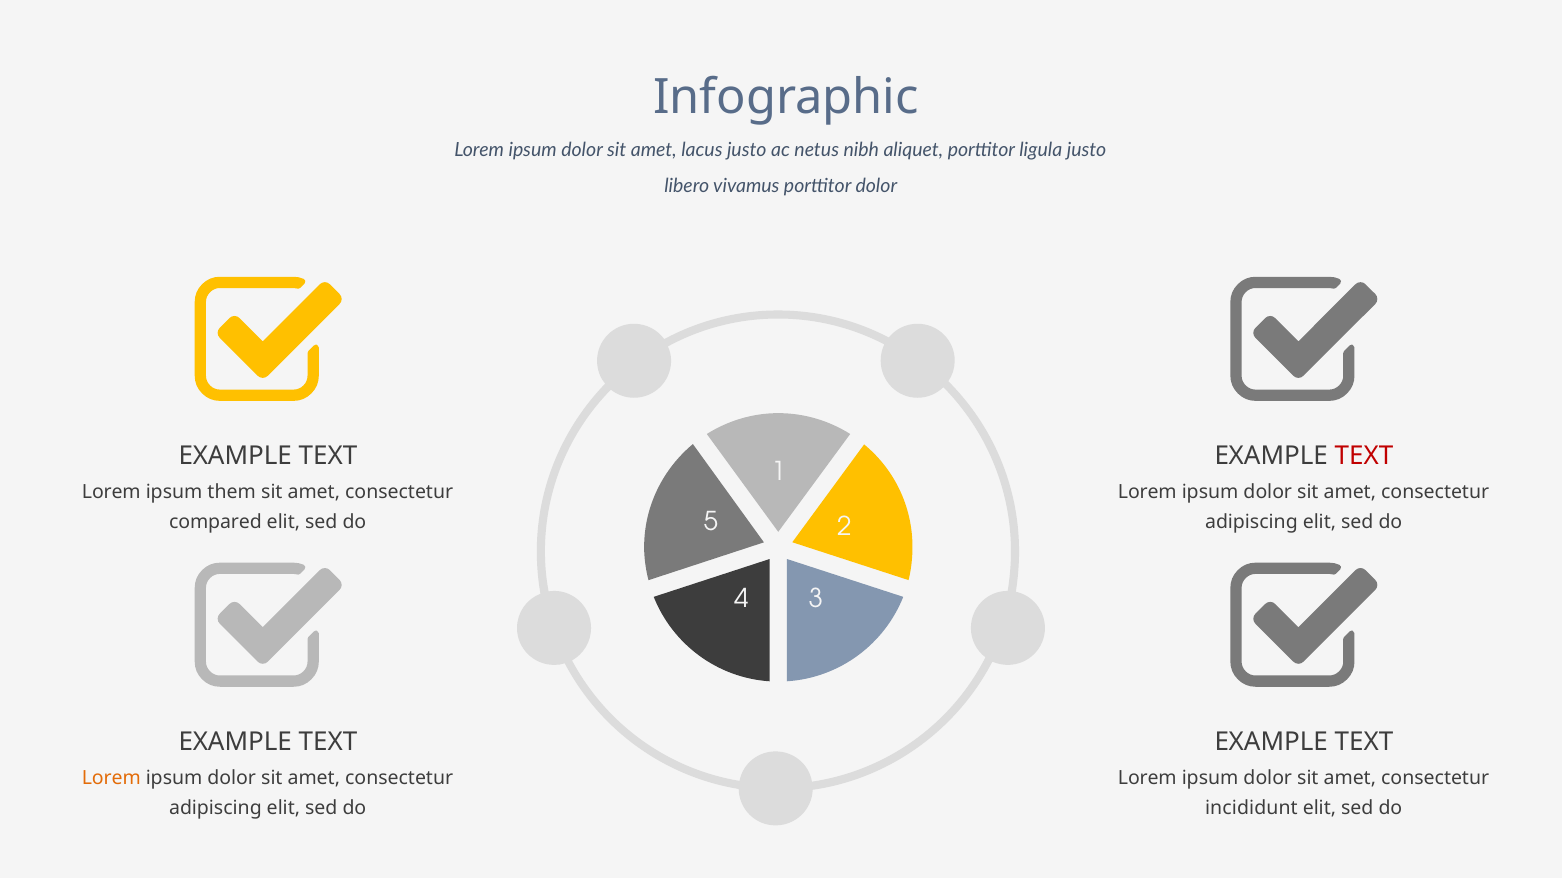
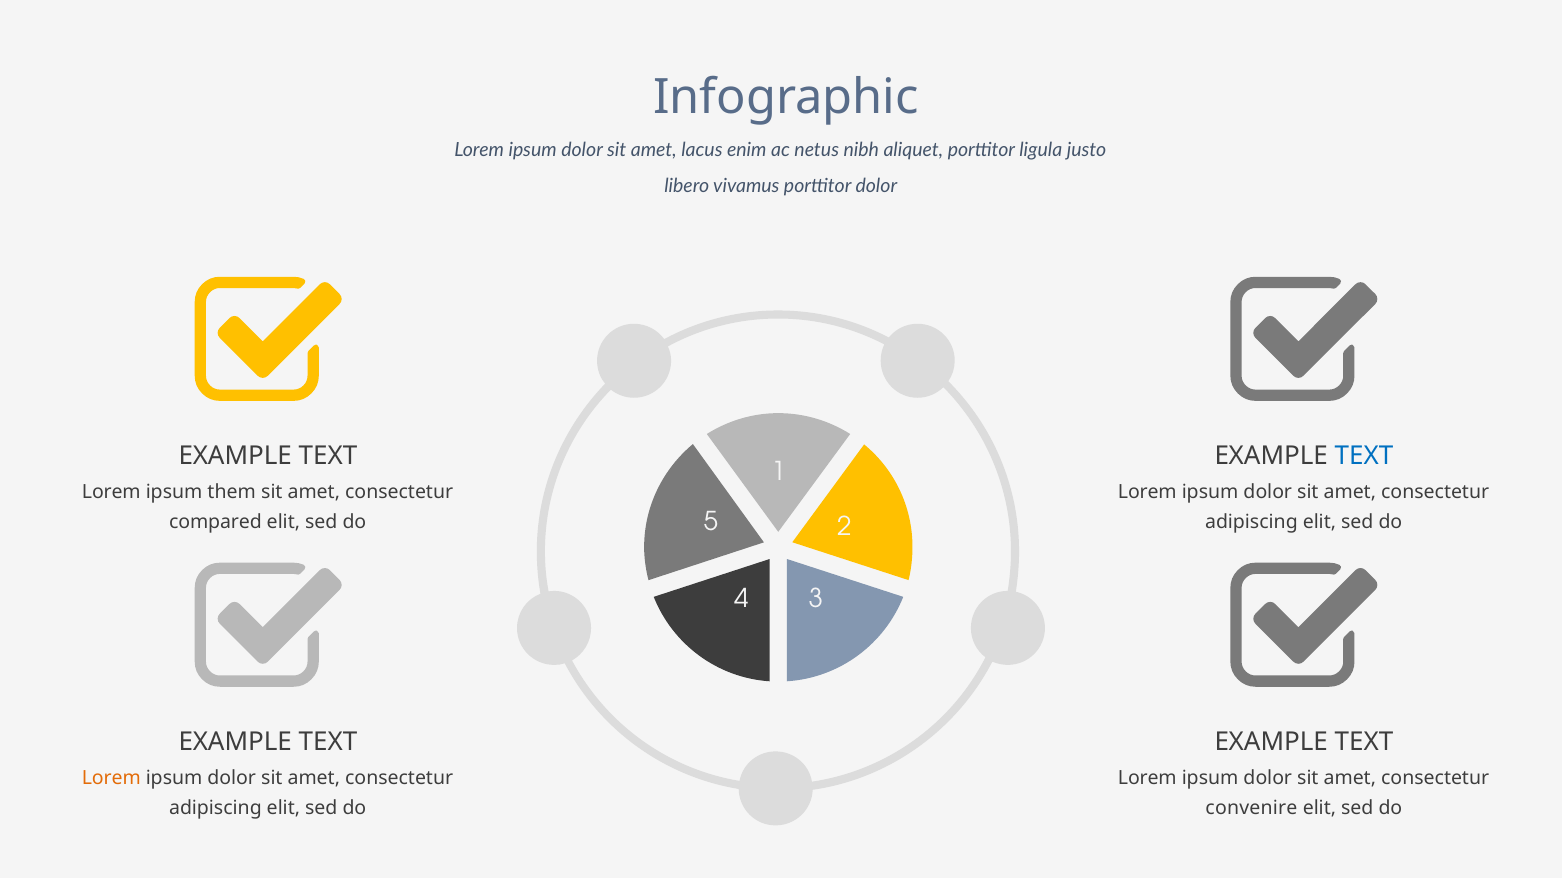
lacus justo: justo -> enim (747, 151)
TEXT colour: red -> blue (1364, 456)
incididunt: incididunt -> convenire (1251, 808)
